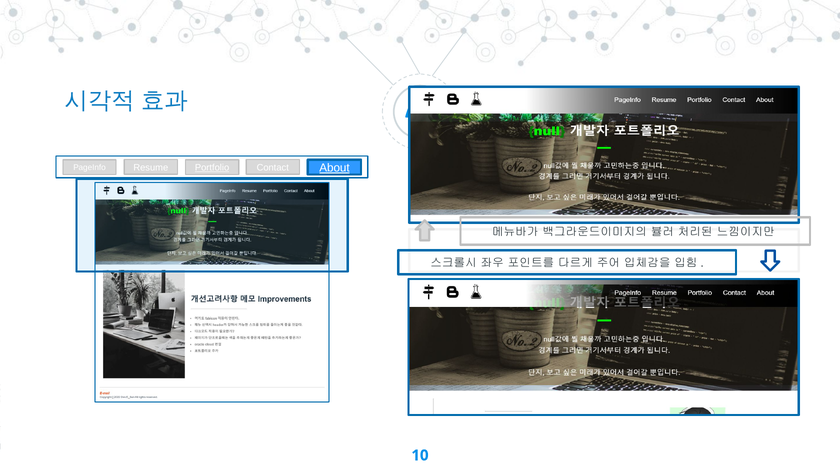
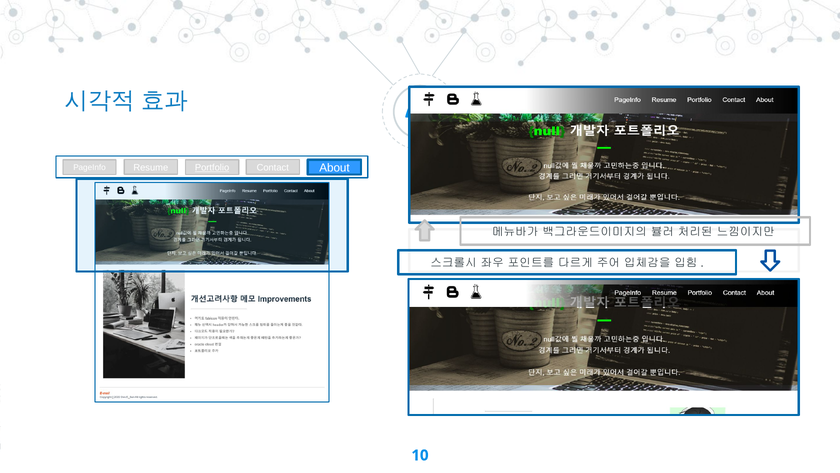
About underline: present -> none (335, 168)
